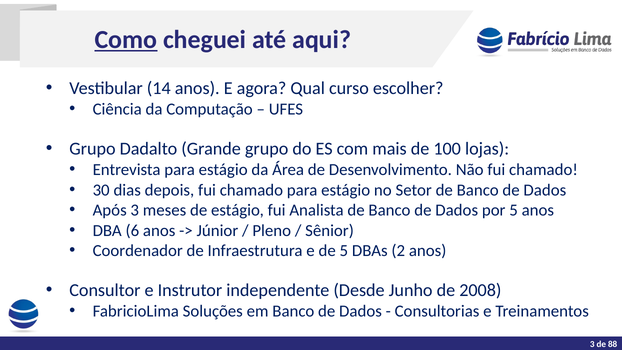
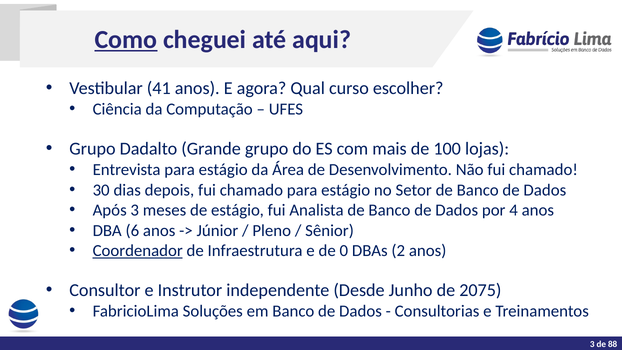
14: 14 -> 41 (159, 88)
por 5: 5 -> 4 (514, 210)
Coordenador underline: none -> present (138, 251)
de 5: 5 -> 0 (344, 251)
2008: 2008 -> 2075 (480, 290)
